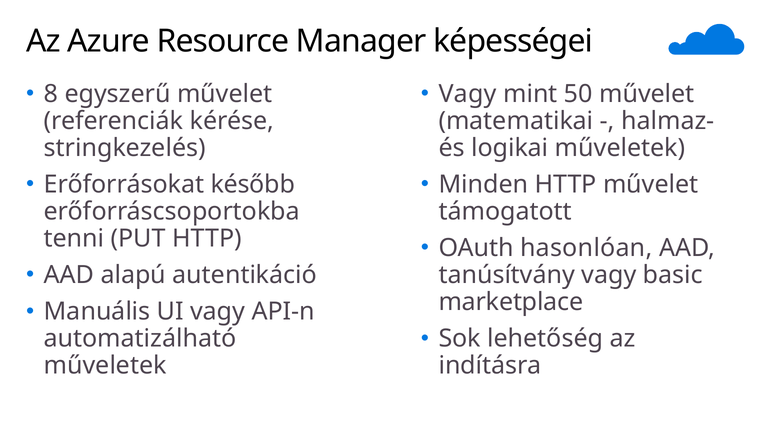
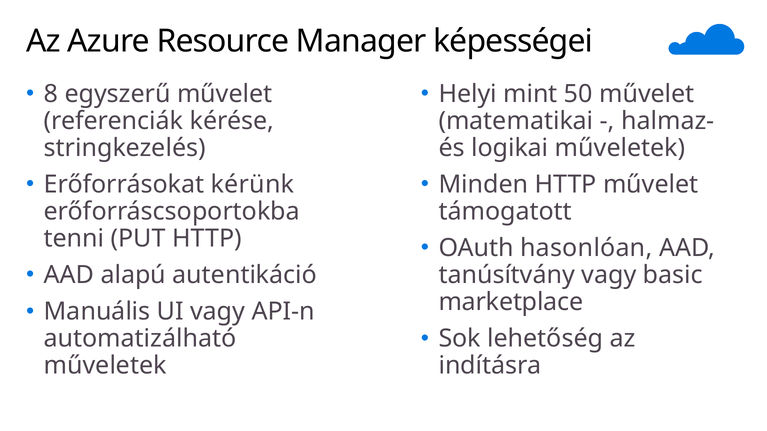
Vagy: Vagy -> Helyi (468, 94)
később: később -> kérünk (253, 185)
